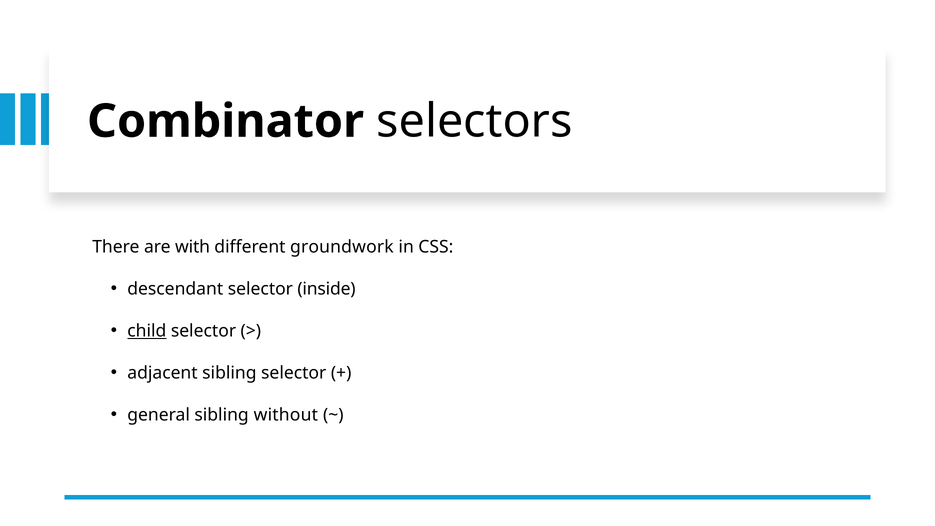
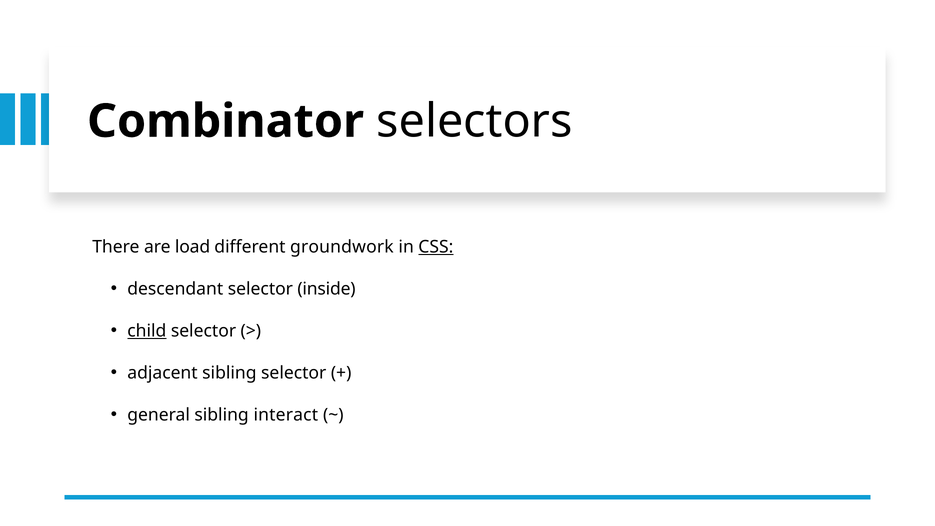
with: with -> load (193, 247)
CSS underline: none -> present (436, 247)
without: without -> interact (286, 415)
